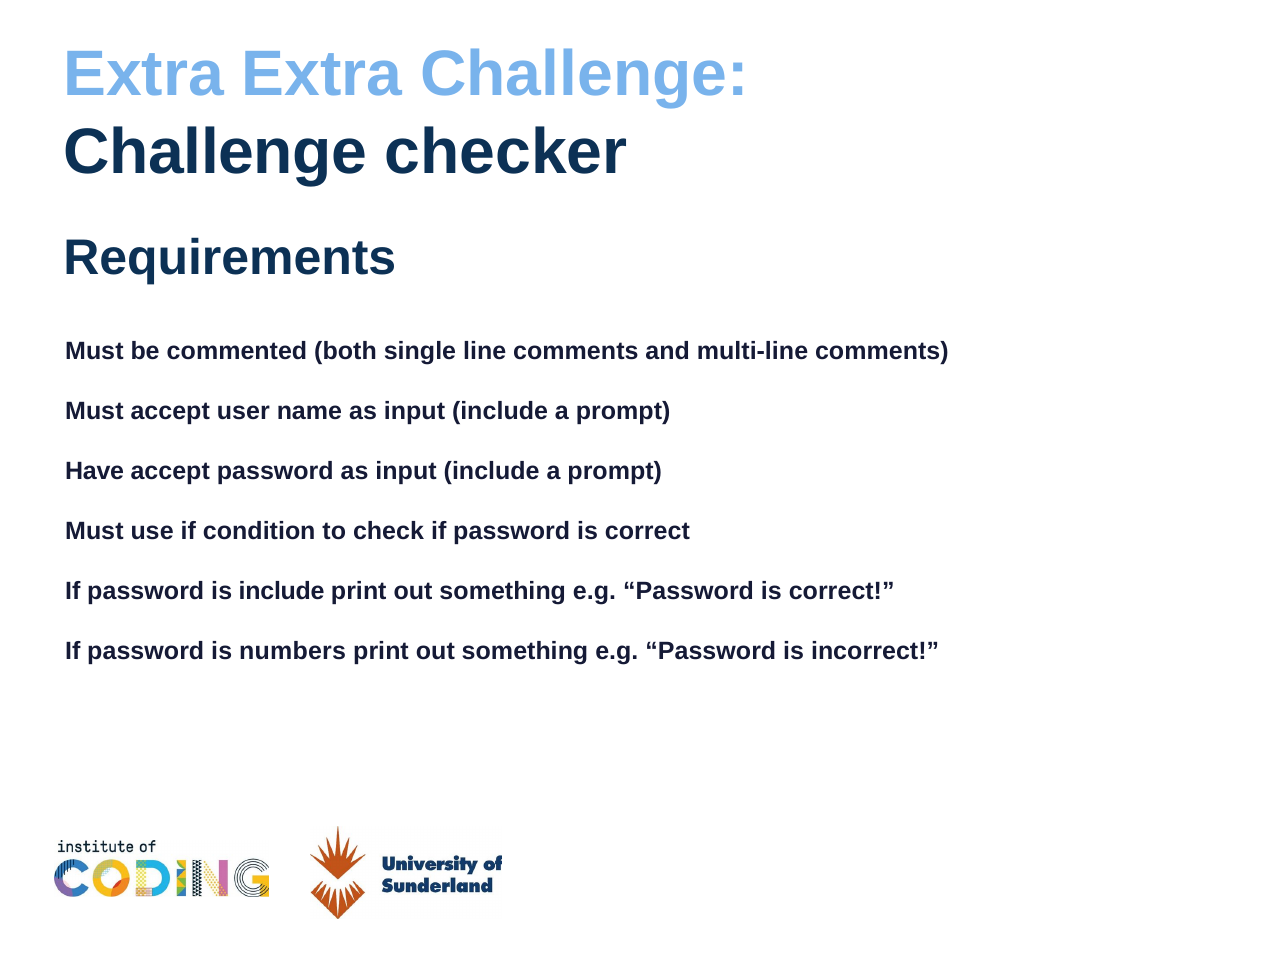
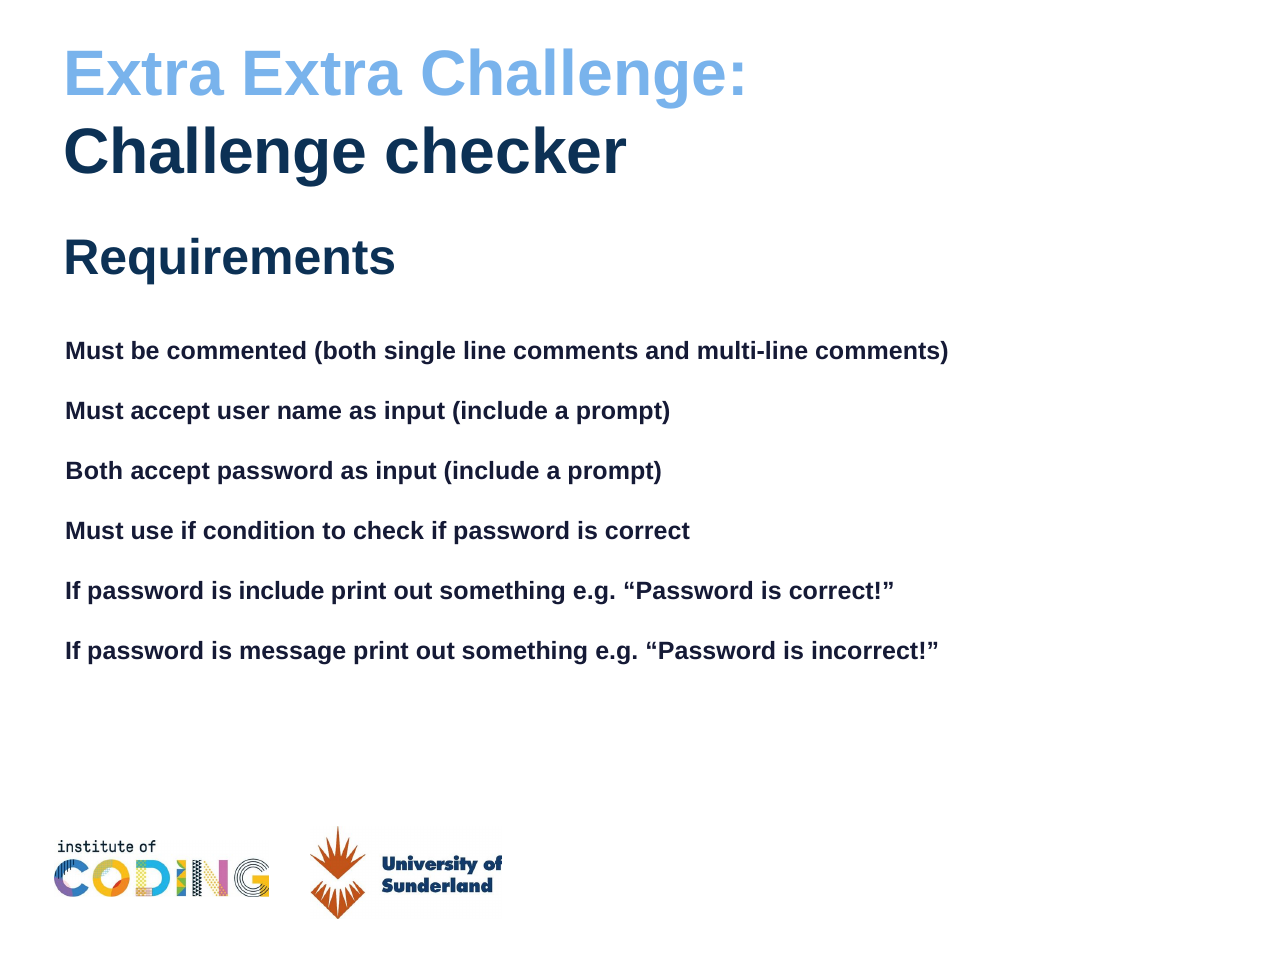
Have: Have -> Both (94, 471)
numbers: numbers -> message (293, 651)
